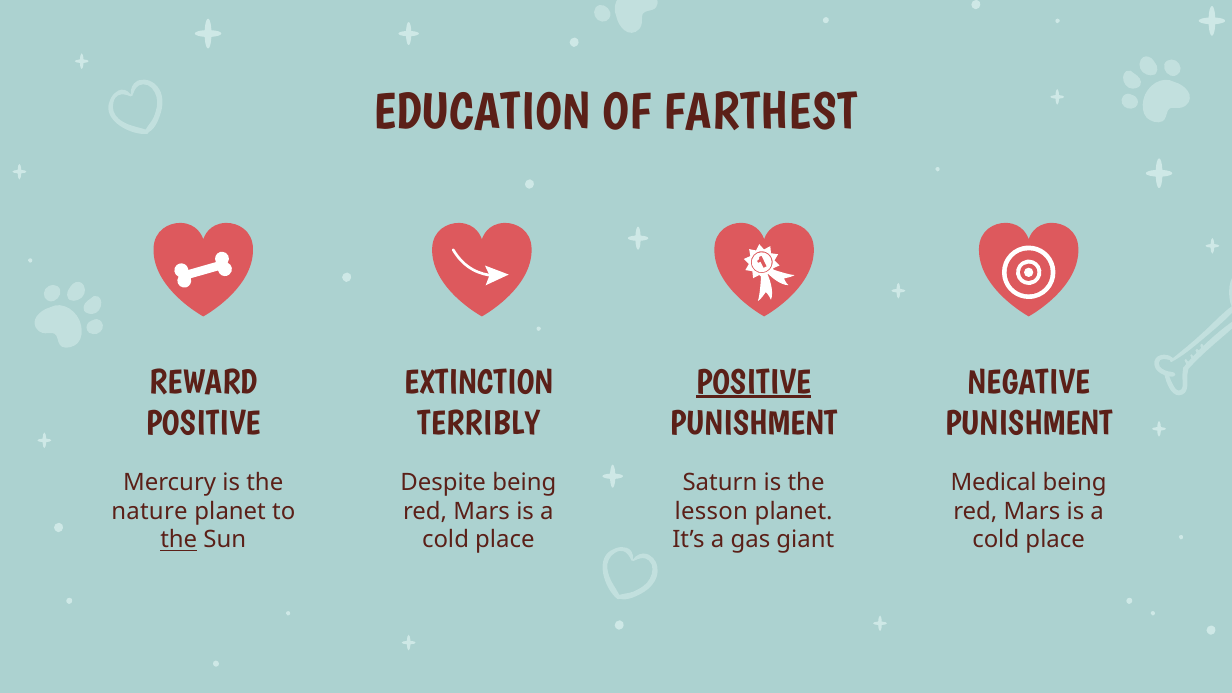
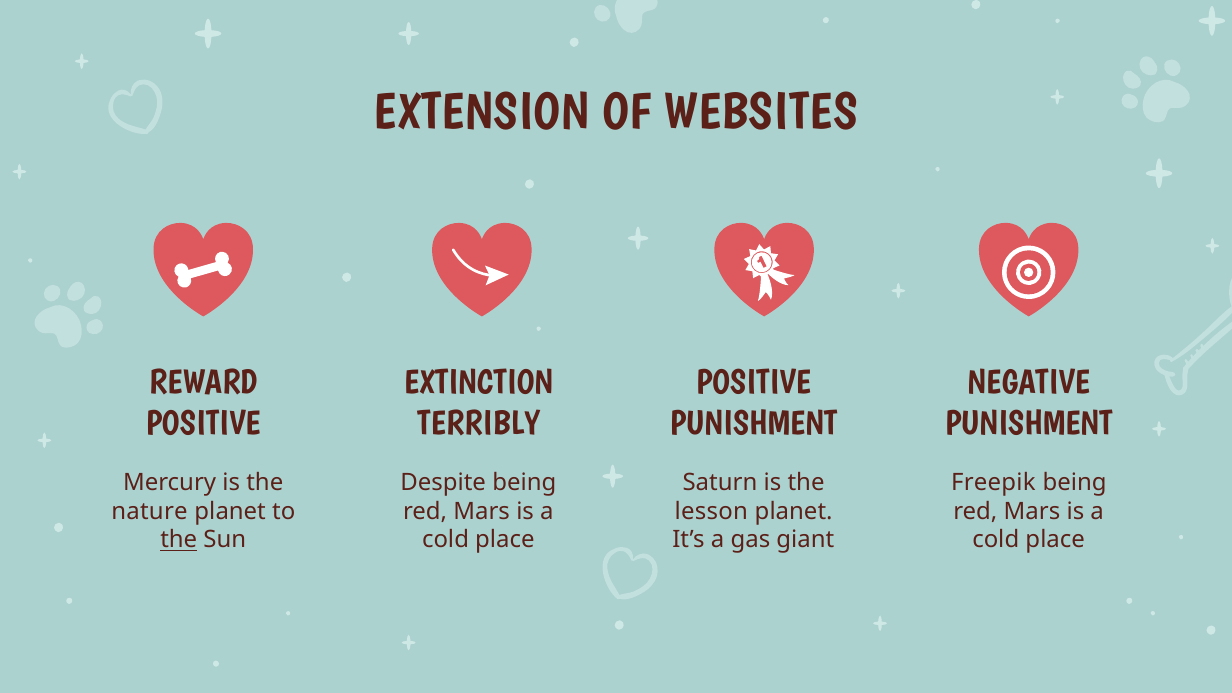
EDUCATION: EDUCATION -> EXTENSION (481, 112)
FARTHEST: FARTHEST -> WEBSITES (760, 112)
POSITIVE underline: present -> none (754, 382)
Medical: Medical -> Freepik (993, 483)
